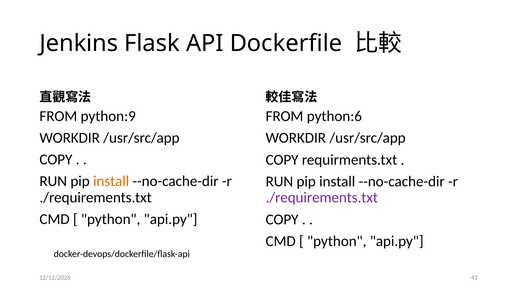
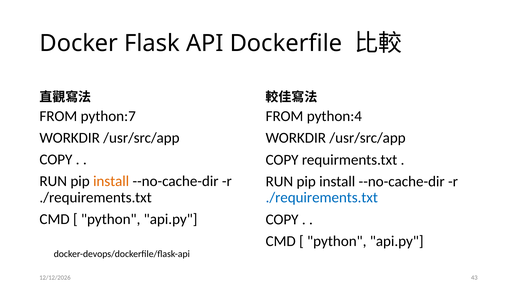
Jenkins: Jenkins -> Docker (79, 43)
python:9: python:9 -> python:7 (108, 116)
python:6: python:6 -> python:4 (334, 116)
./requirements.txt colour: purple -> blue (322, 198)
